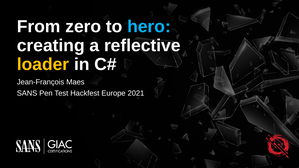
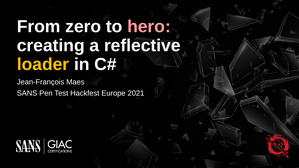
hero colour: light blue -> pink (149, 27)
